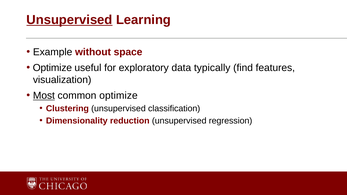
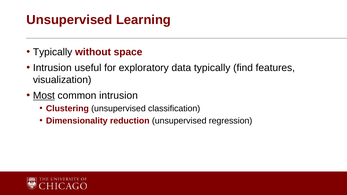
Unsupervised underline: present -> none (69, 20)
Example: Example -> Typically (53, 52)
Optimize: Optimize -> Intrusion (52, 68)
common optimize: optimize -> intrusion (118, 96)
